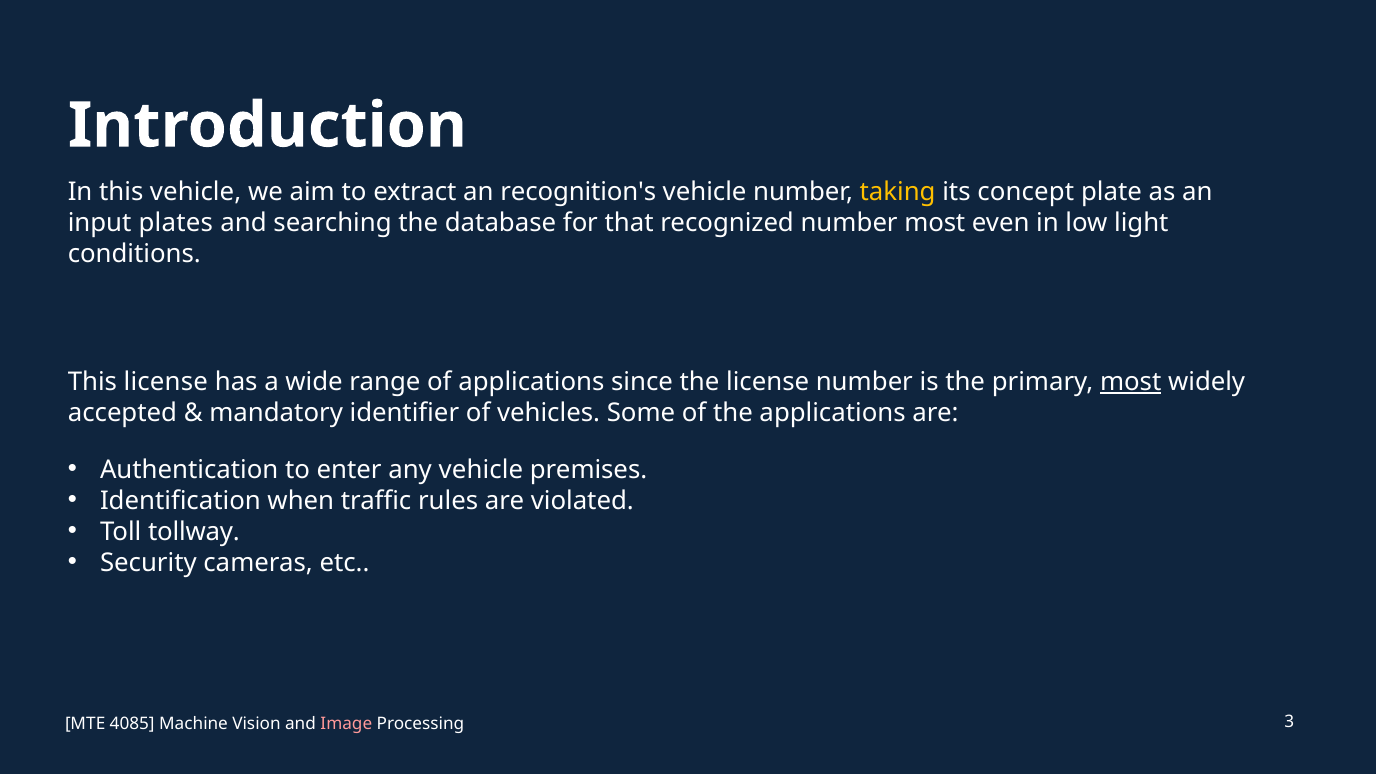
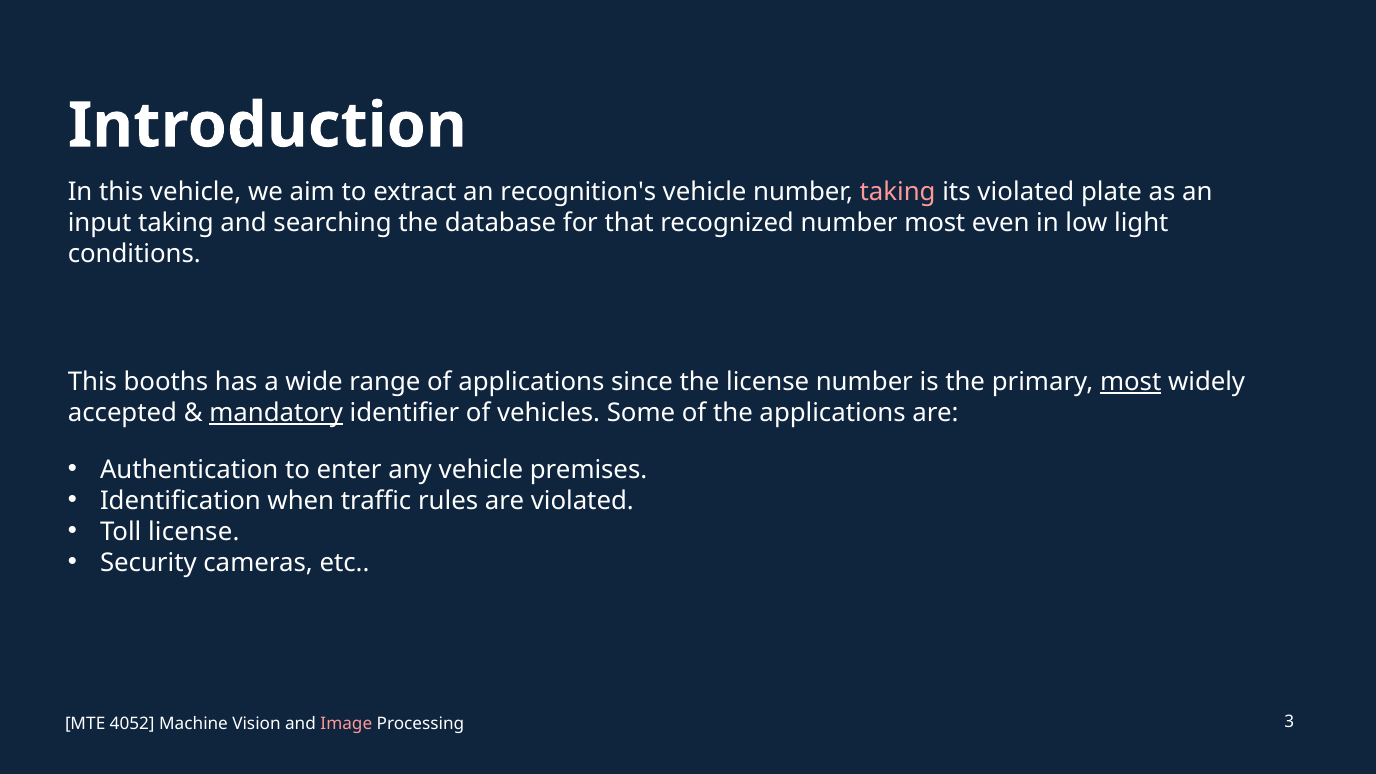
taking colour: yellow -> pink (898, 192)
its concept: concept -> violated (1026, 192)
input plates: plates -> taking (176, 223)
This license: license -> booths (166, 382)
mandatory underline: none -> present (276, 413)
Toll tollway: tollway -> license (194, 532)
4085: 4085 -> 4052 (132, 724)
